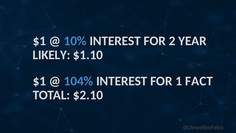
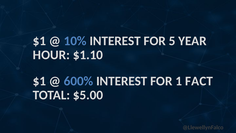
2: 2 -> 5 (172, 41)
LIKELY: LIKELY -> HOUR (51, 55)
104%: 104% -> 600% (78, 81)
$2.10: $2.10 -> $5.00 (88, 95)
